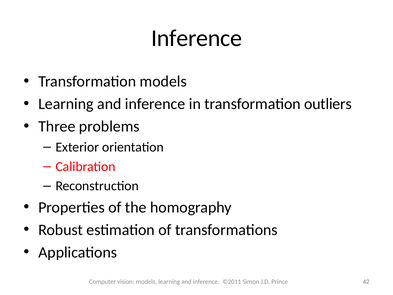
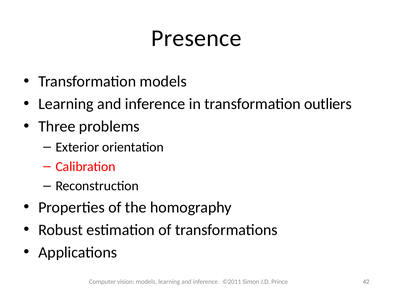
Inference: Inference -> Presence (196, 38)
